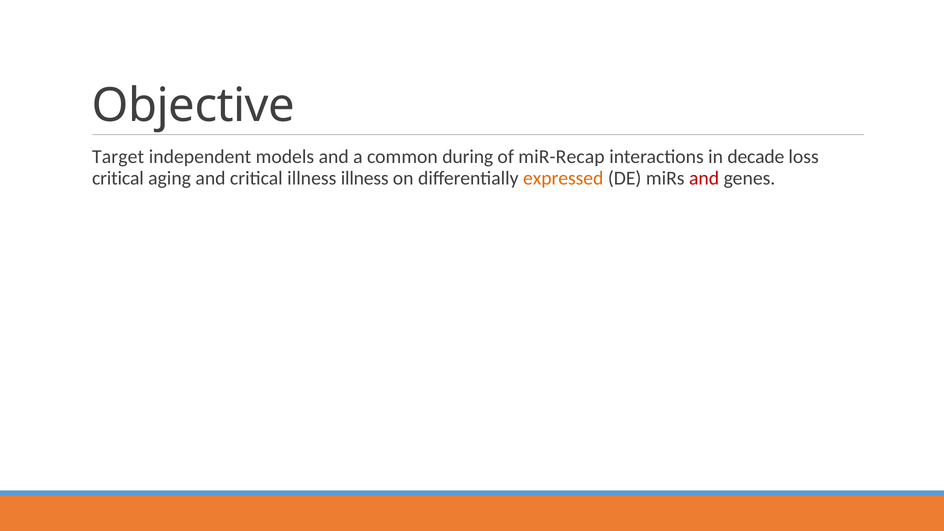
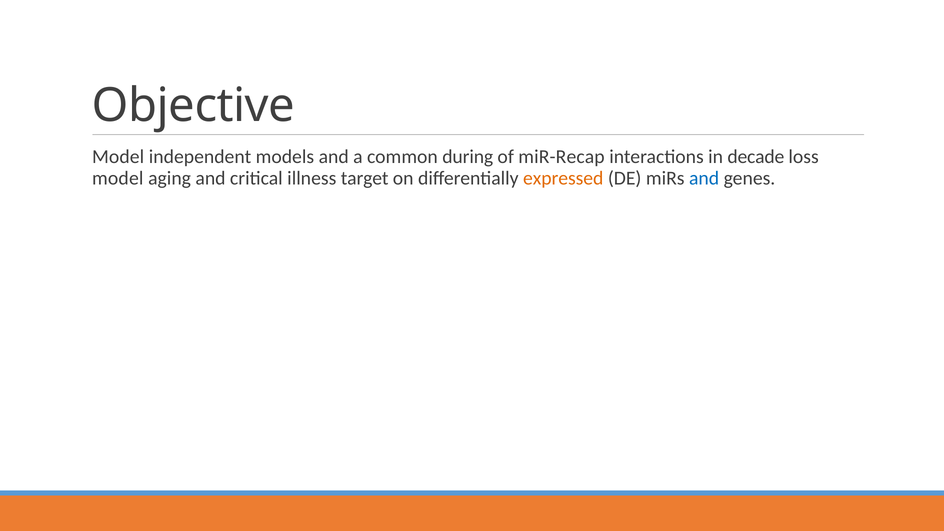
Target: Target -> Model (118, 157)
critical: critical -> model (118, 178)
illness illness: illness -> target (365, 178)
and colour: red -> blue (704, 178)
